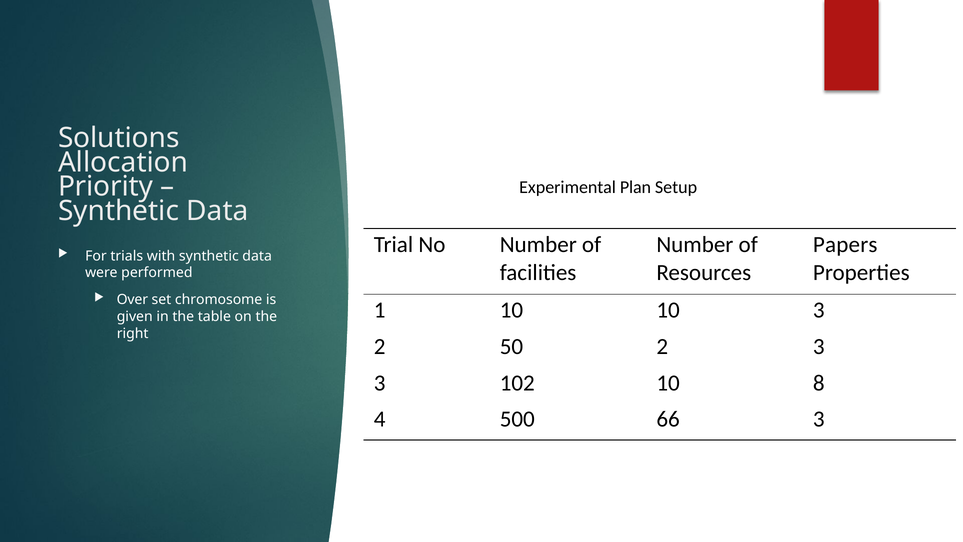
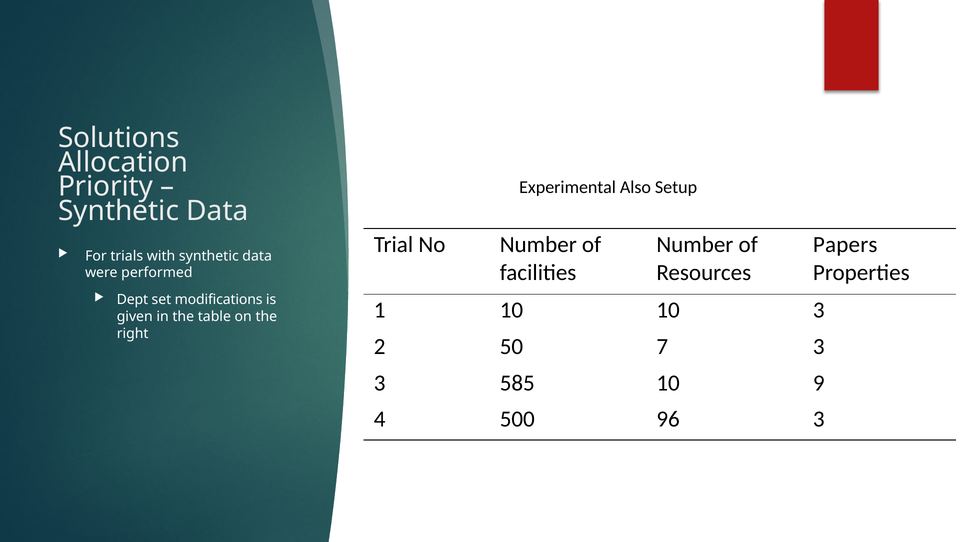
Plan: Plan -> Also (635, 187)
Over: Over -> Dept (132, 300)
chromosome: chromosome -> modifications (219, 300)
50 2: 2 -> 7 (662, 346)
102: 102 -> 585 (517, 383)
8: 8 -> 9 (819, 383)
66: 66 -> 96 (668, 419)
